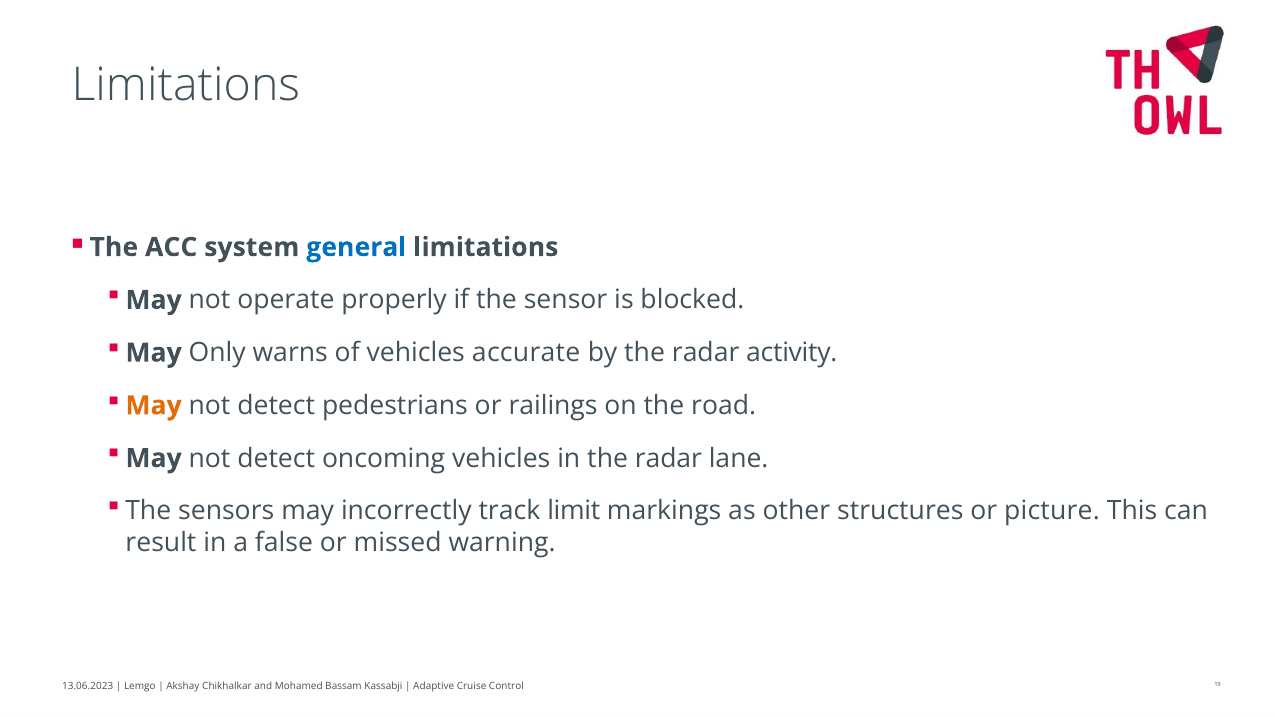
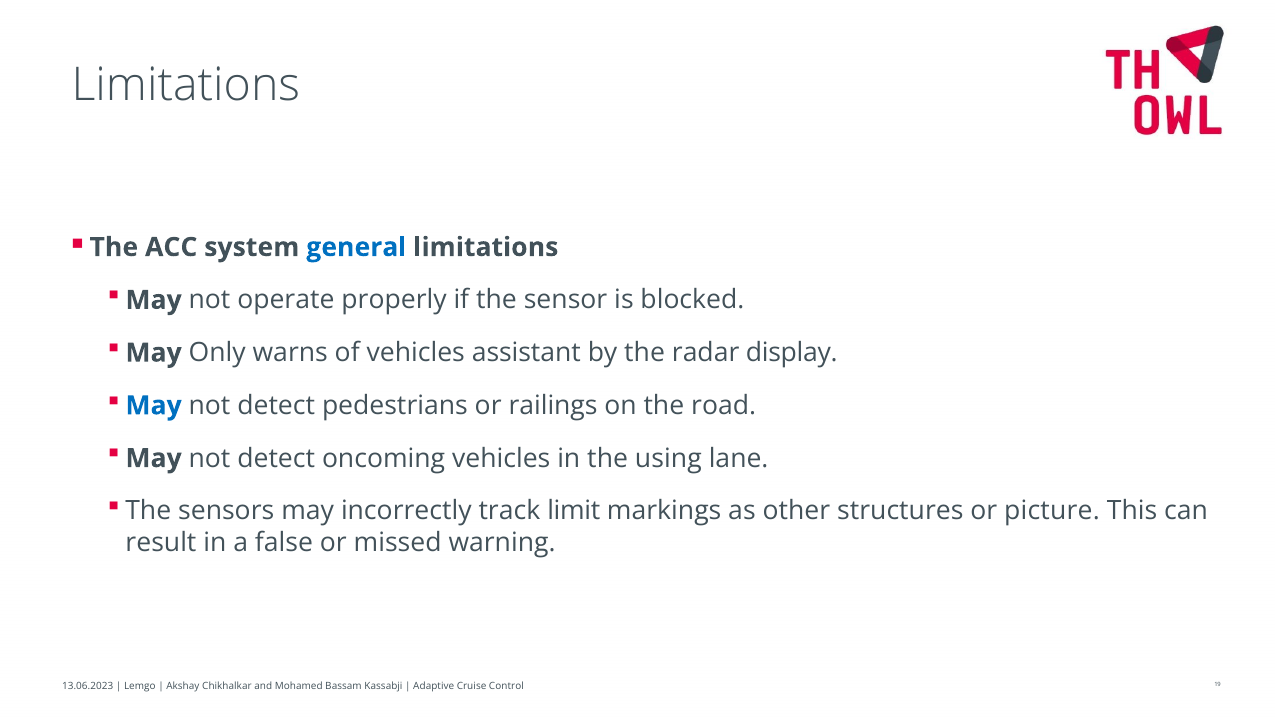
accurate: accurate -> assistant (526, 353)
activity: activity -> display (792, 353)
May colour: orange -> blue (154, 406)
in the radar: radar -> using (668, 458)
